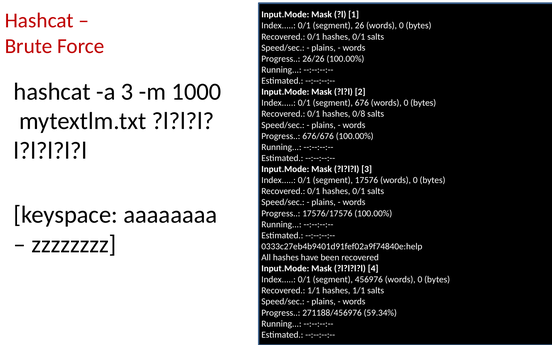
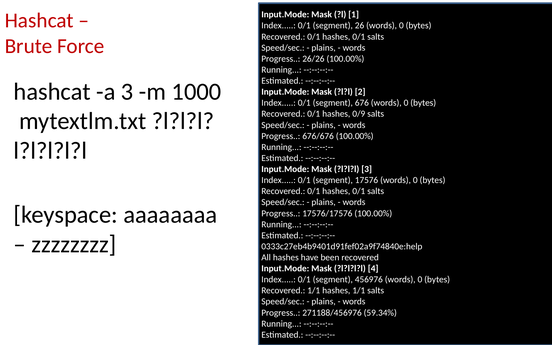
0/8: 0/8 -> 0/9 (359, 114)
